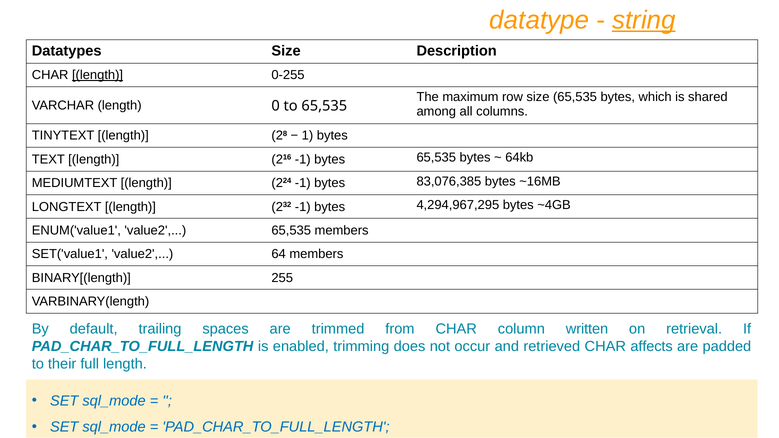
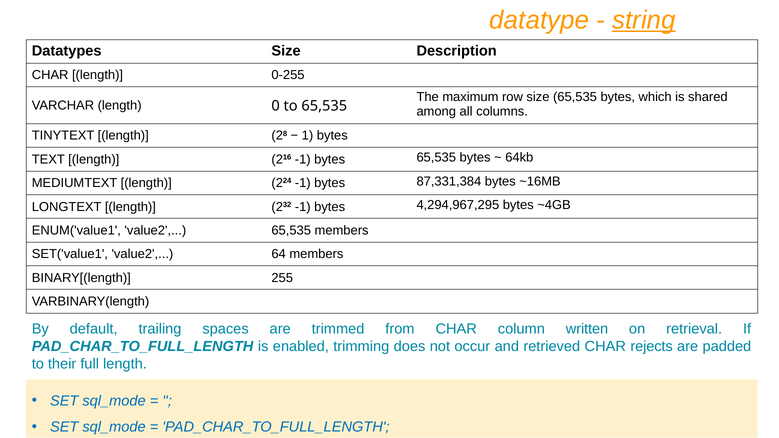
length underline: present -> none (98, 75)
83,076,385: 83,076,385 -> 87,331,384 (449, 181)
affects: affects -> rejects (652, 347)
